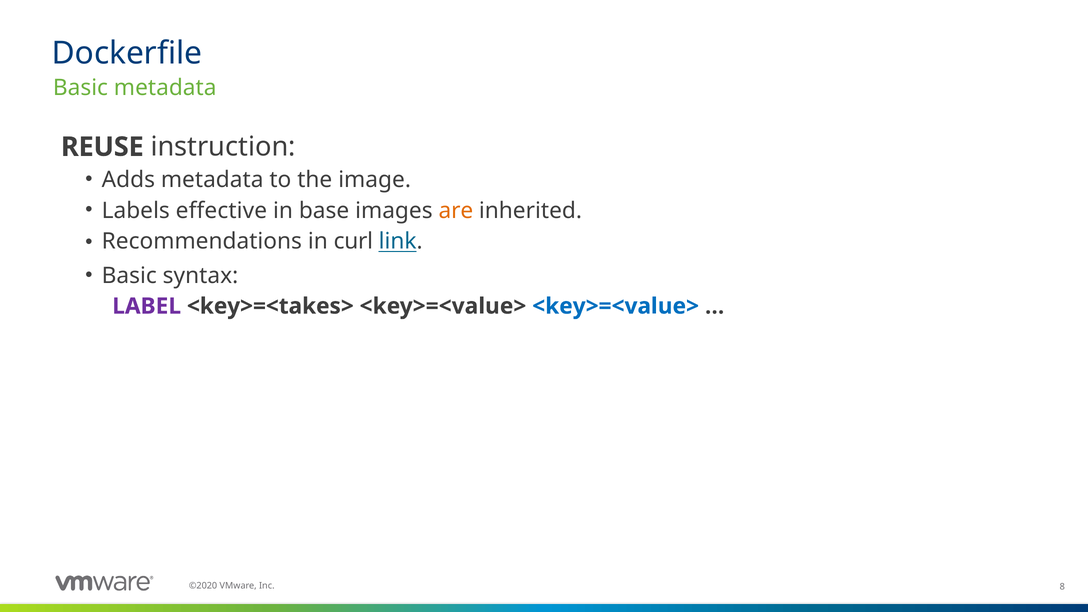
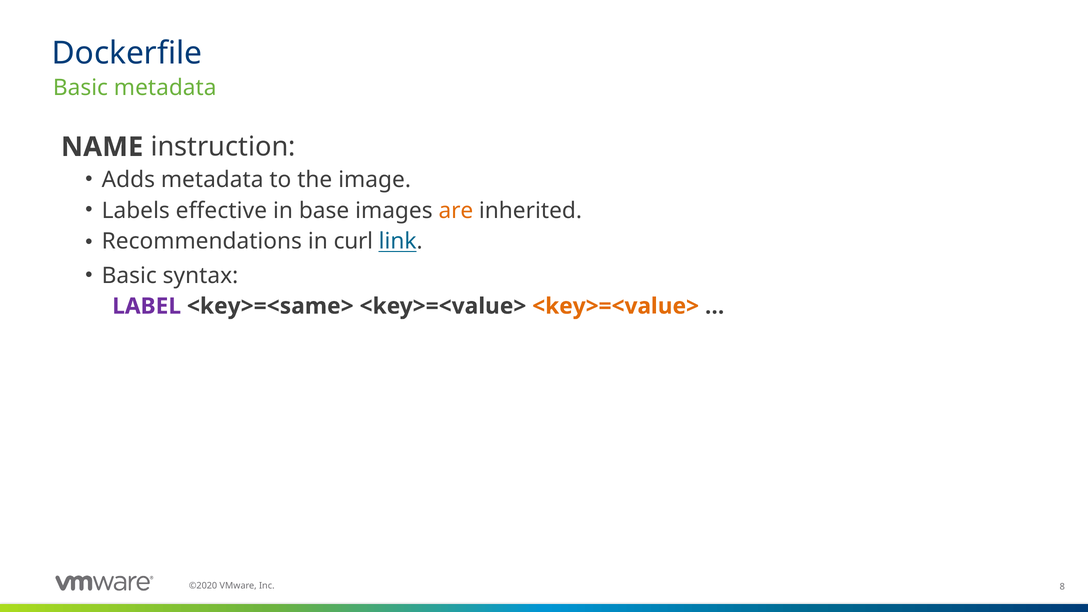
REUSE: REUSE -> NAME (102, 147)
<key>=<takes>: <key>=<takes> -> <key>=<same> (270, 306)
<key>=<value> colour: blue -> orange (616, 306)
